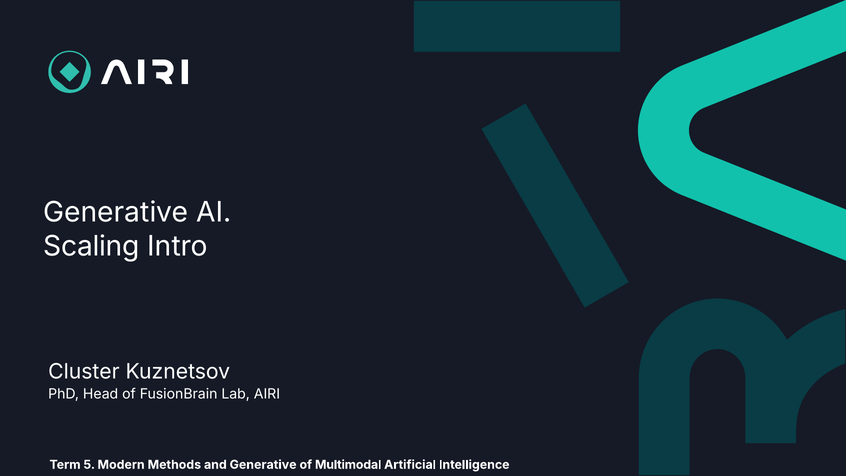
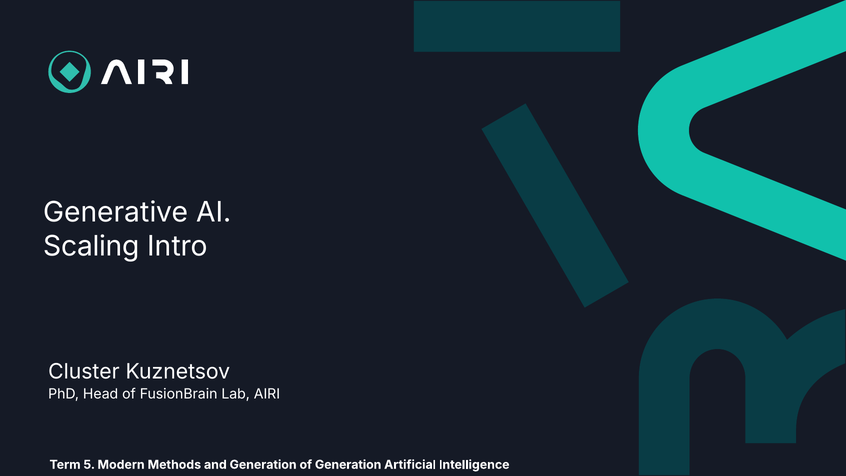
and Generative: Generative -> Generation (263, 465)
of Multimodal: Multimodal -> Generation (348, 465)
